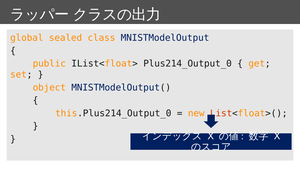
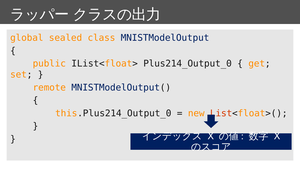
object: object -> remote (49, 87)
